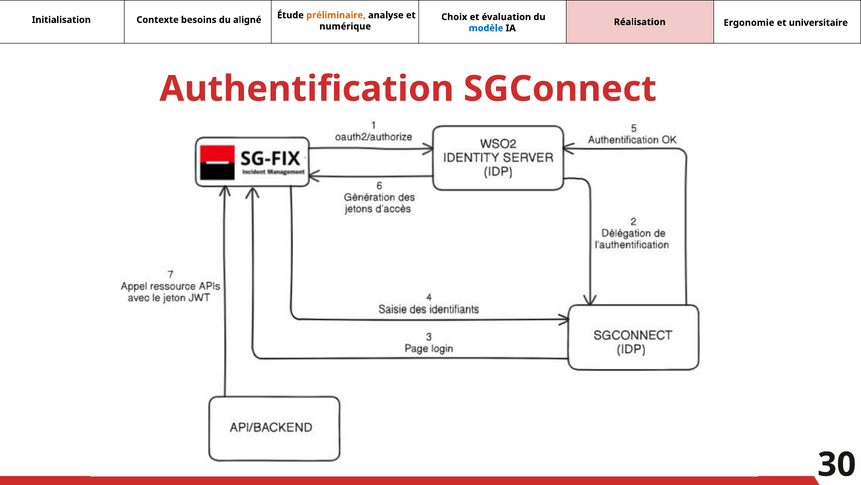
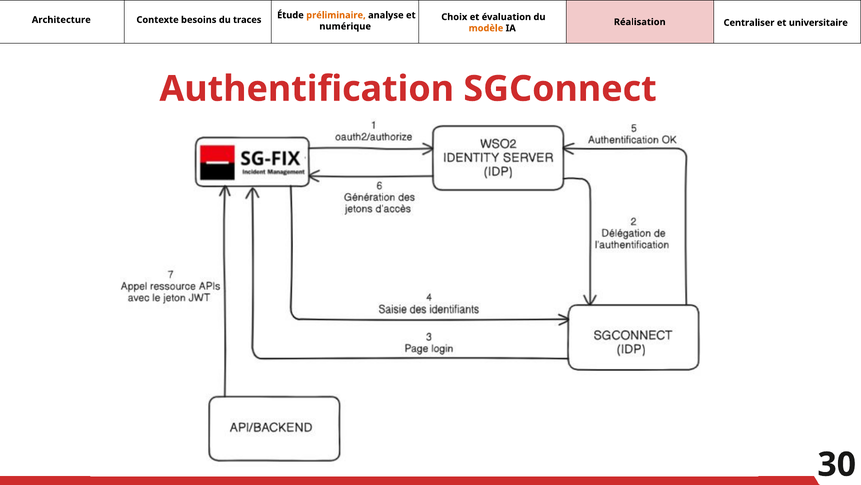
Initialisation: Initialisation -> Architecture (61, 20)
aligné: aligné -> traces (247, 20)
Ergonomie: Ergonomie -> Centraliser (749, 23)
modèle colour: blue -> orange (486, 28)
